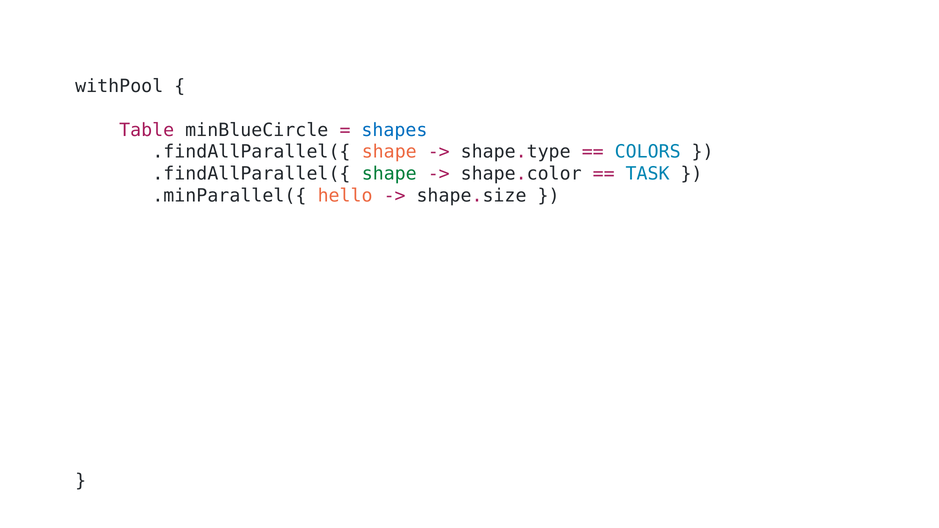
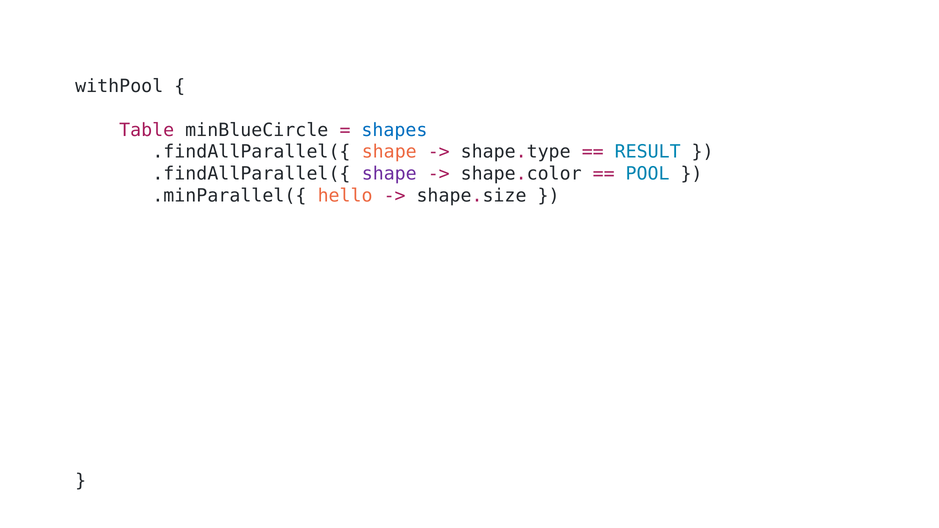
COLORS: COLORS -> RESULT (648, 152)
shape colour: green -> purple (389, 174)
TASK: TASK -> POOL (648, 174)
